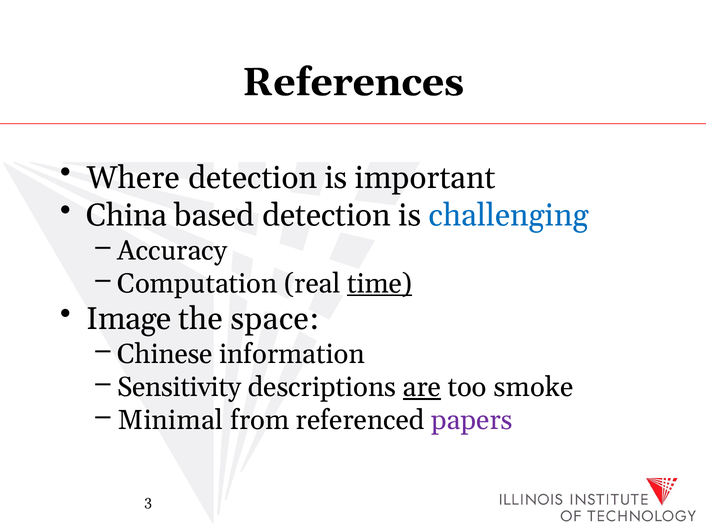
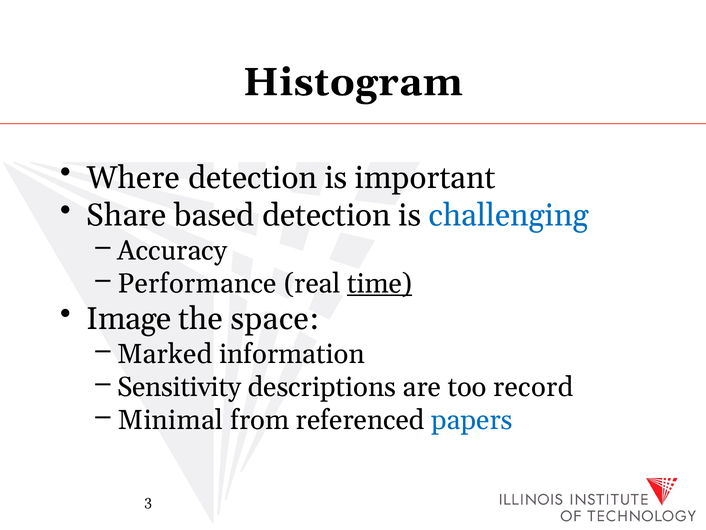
References: References -> Histogram (353, 82)
China: China -> Share (127, 215)
Computation: Computation -> Performance (197, 283)
Chinese: Chinese -> Marked (165, 354)
are underline: present -> none (422, 387)
smoke: smoke -> record (534, 387)
papers colour: purple -> blue (472, 420)
